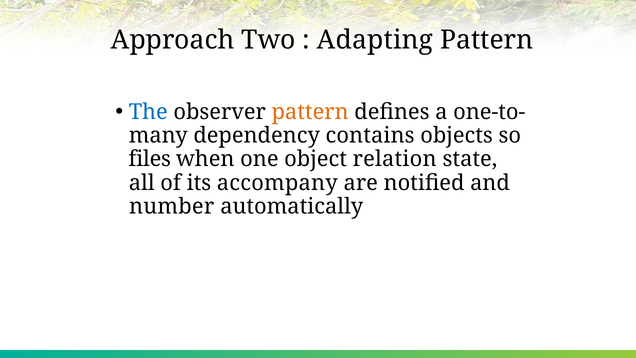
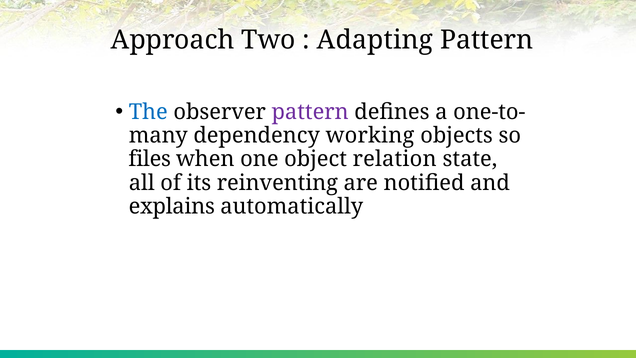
pattern colour: orange -> purple (310, 112)
contains: contains -> working (370, 135)
accompany: accompany -> reinventing (277, 183)
number: number -> explains (172, 206)
